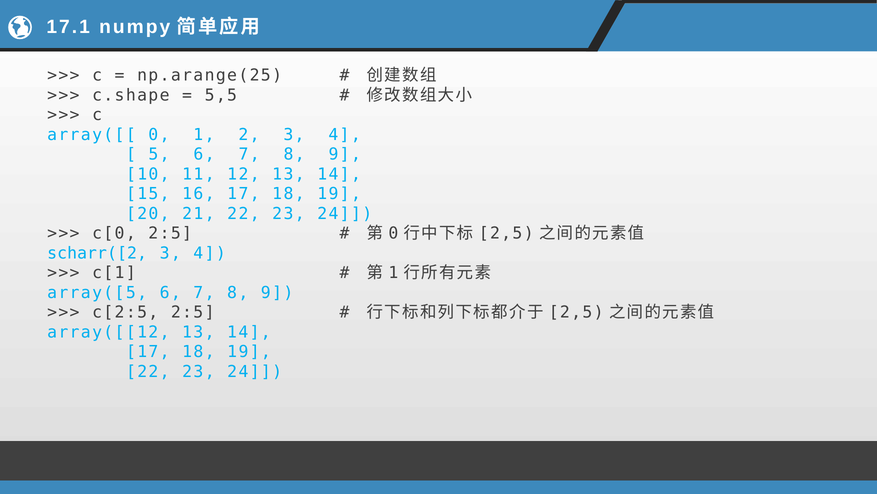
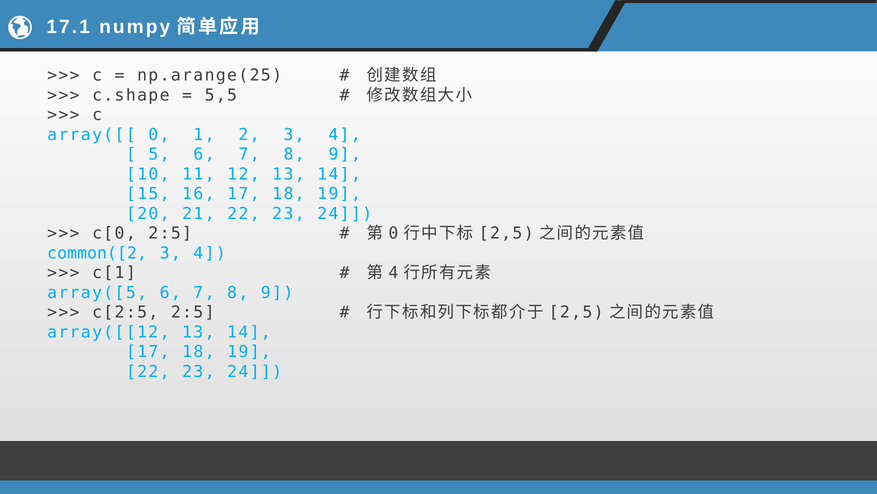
scharr([2: scharr([2 -> common([2 (97, 253)
1: 1 -> 4 (393, 273)
